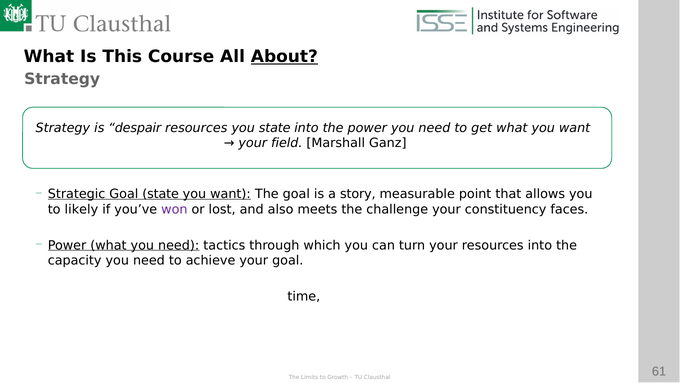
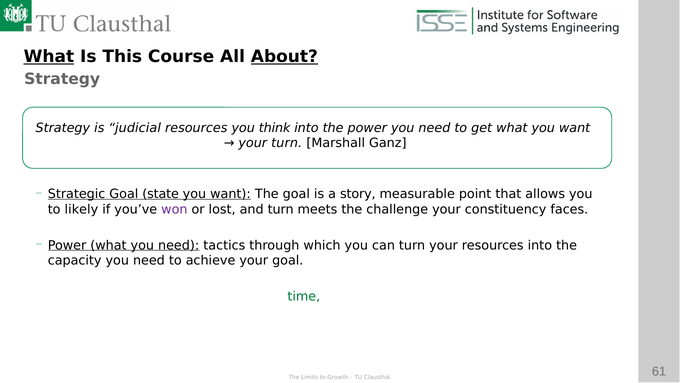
What underline: none -> present (49, 57)
despair: despair -> judicial (135, 128)
you state: state -> think (275, 128)
your field: field -> turn (287, 143)
and also: also -> turn (281, 209)
time colour: black -> green (304, 296)
